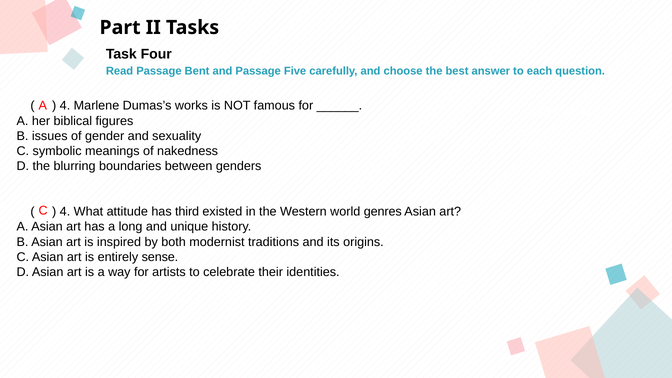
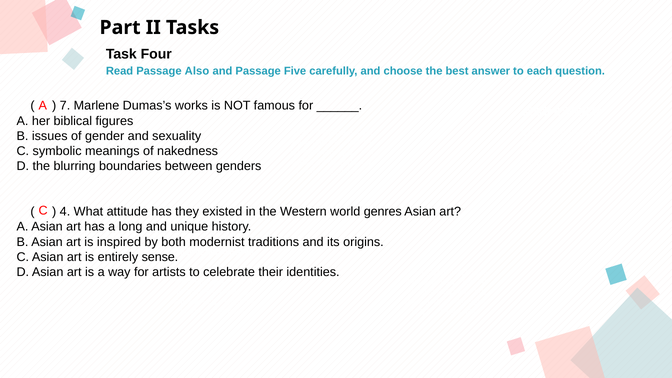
Bent: Bent -> Also (197, 71)
4: 4 -> 7 (65, 106)
third: third -> they (187, 212)
